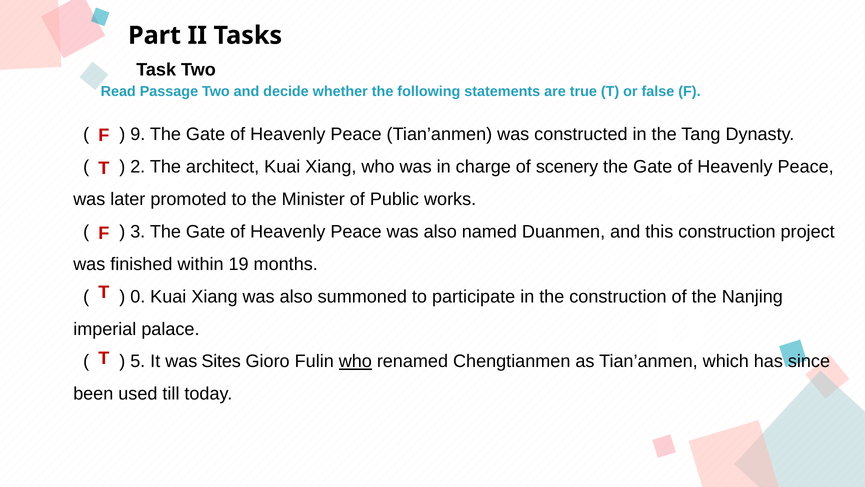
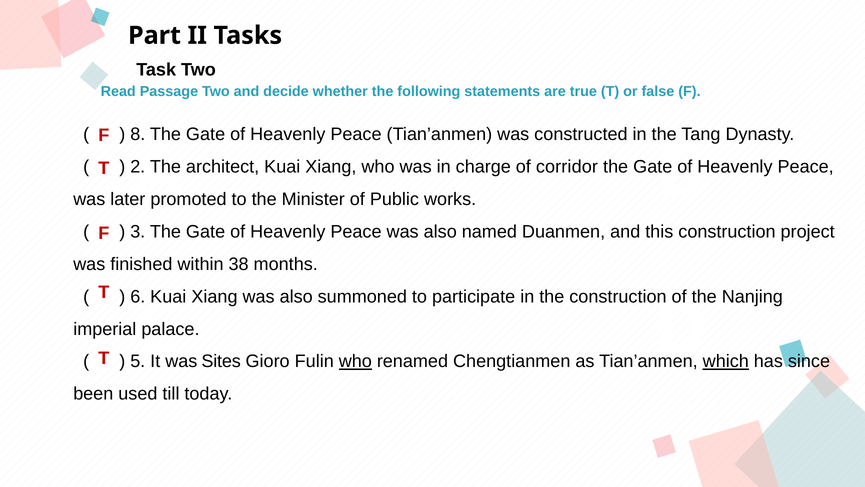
9: 9 -> 8 (138, 134)
scenery: scenery -> corridor (567, 167)
19: 19 -> 38 (239, 264)
0: 0 -> 6 (138, 296)
which underline: none -> present (726, 361)
